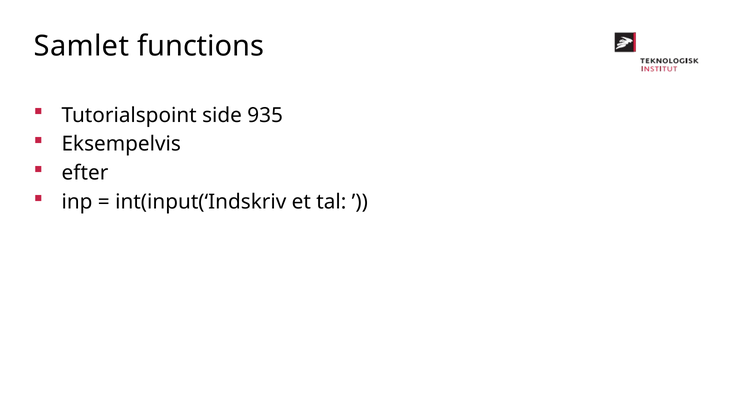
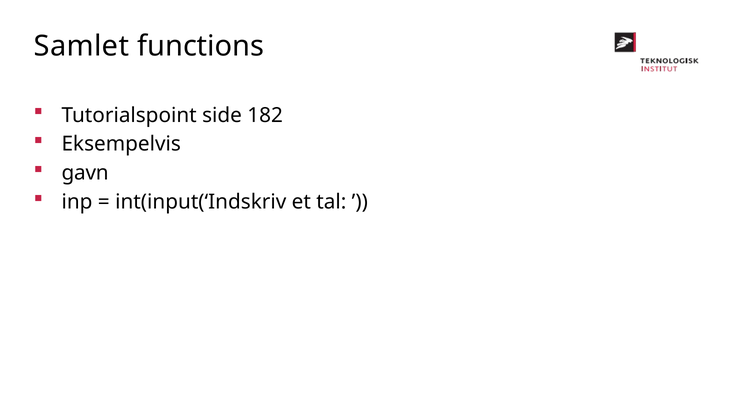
935: 935 -> 182 (265, 115)
efter: efter -> gavn (85, 173)
